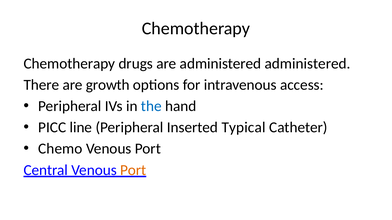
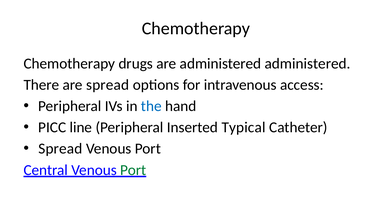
are growth: growth -> spread (108, 85)
Chemo: Chemo -> Spread (60, 149)
Port colour: orange -> green (133, 170)
